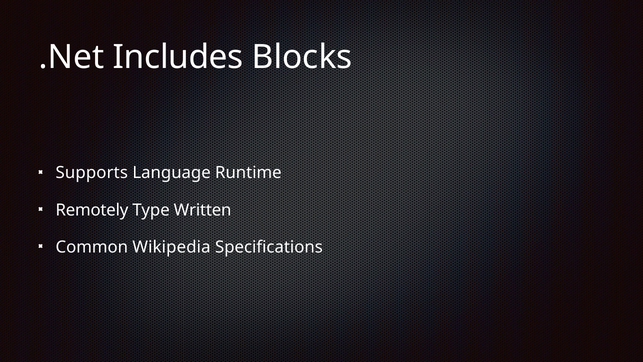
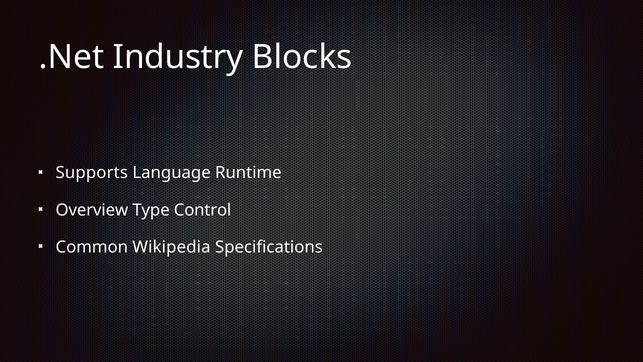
Includes: Includes -> Industry (178, 57)
Remotely: Remotely -> Overview (92, 210)
Written: Written -> Control (203, 210)
